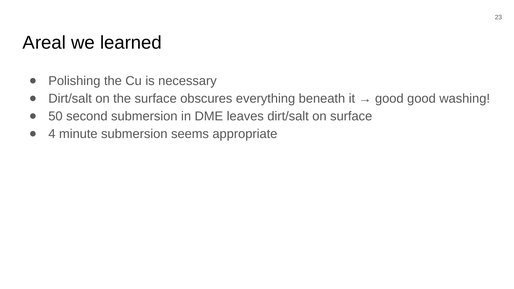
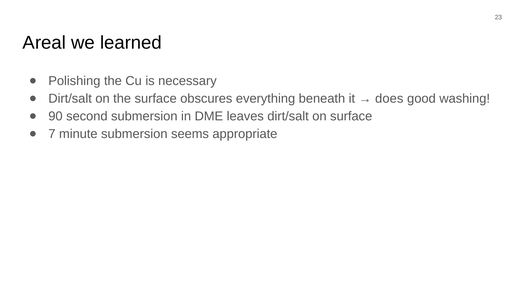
good: good -> does (389, 99)
50: 50 -> 90 (55, 116)
4: 4 -> 7 (52, 134)
